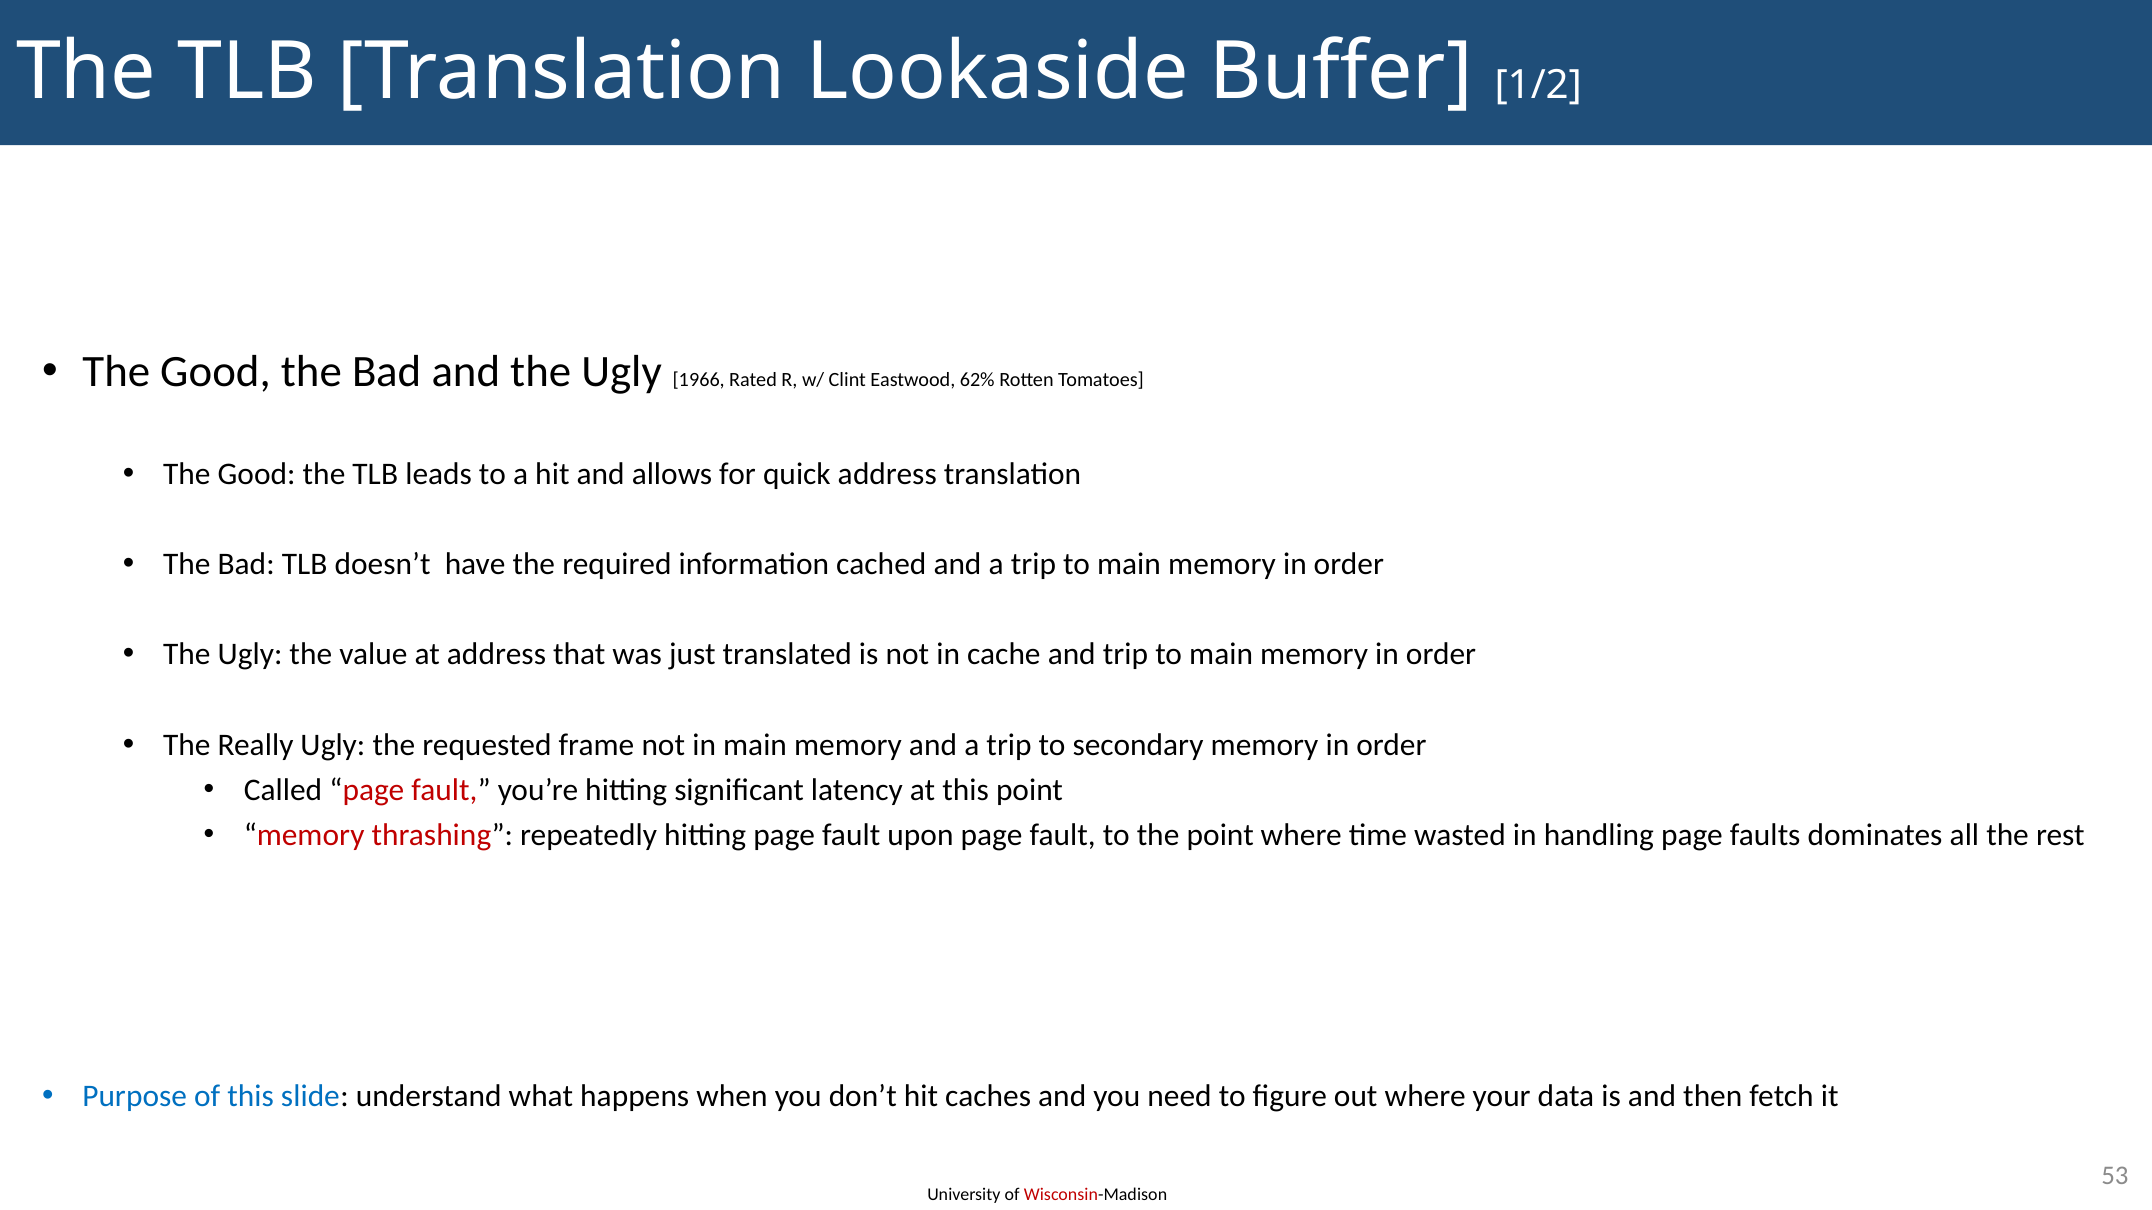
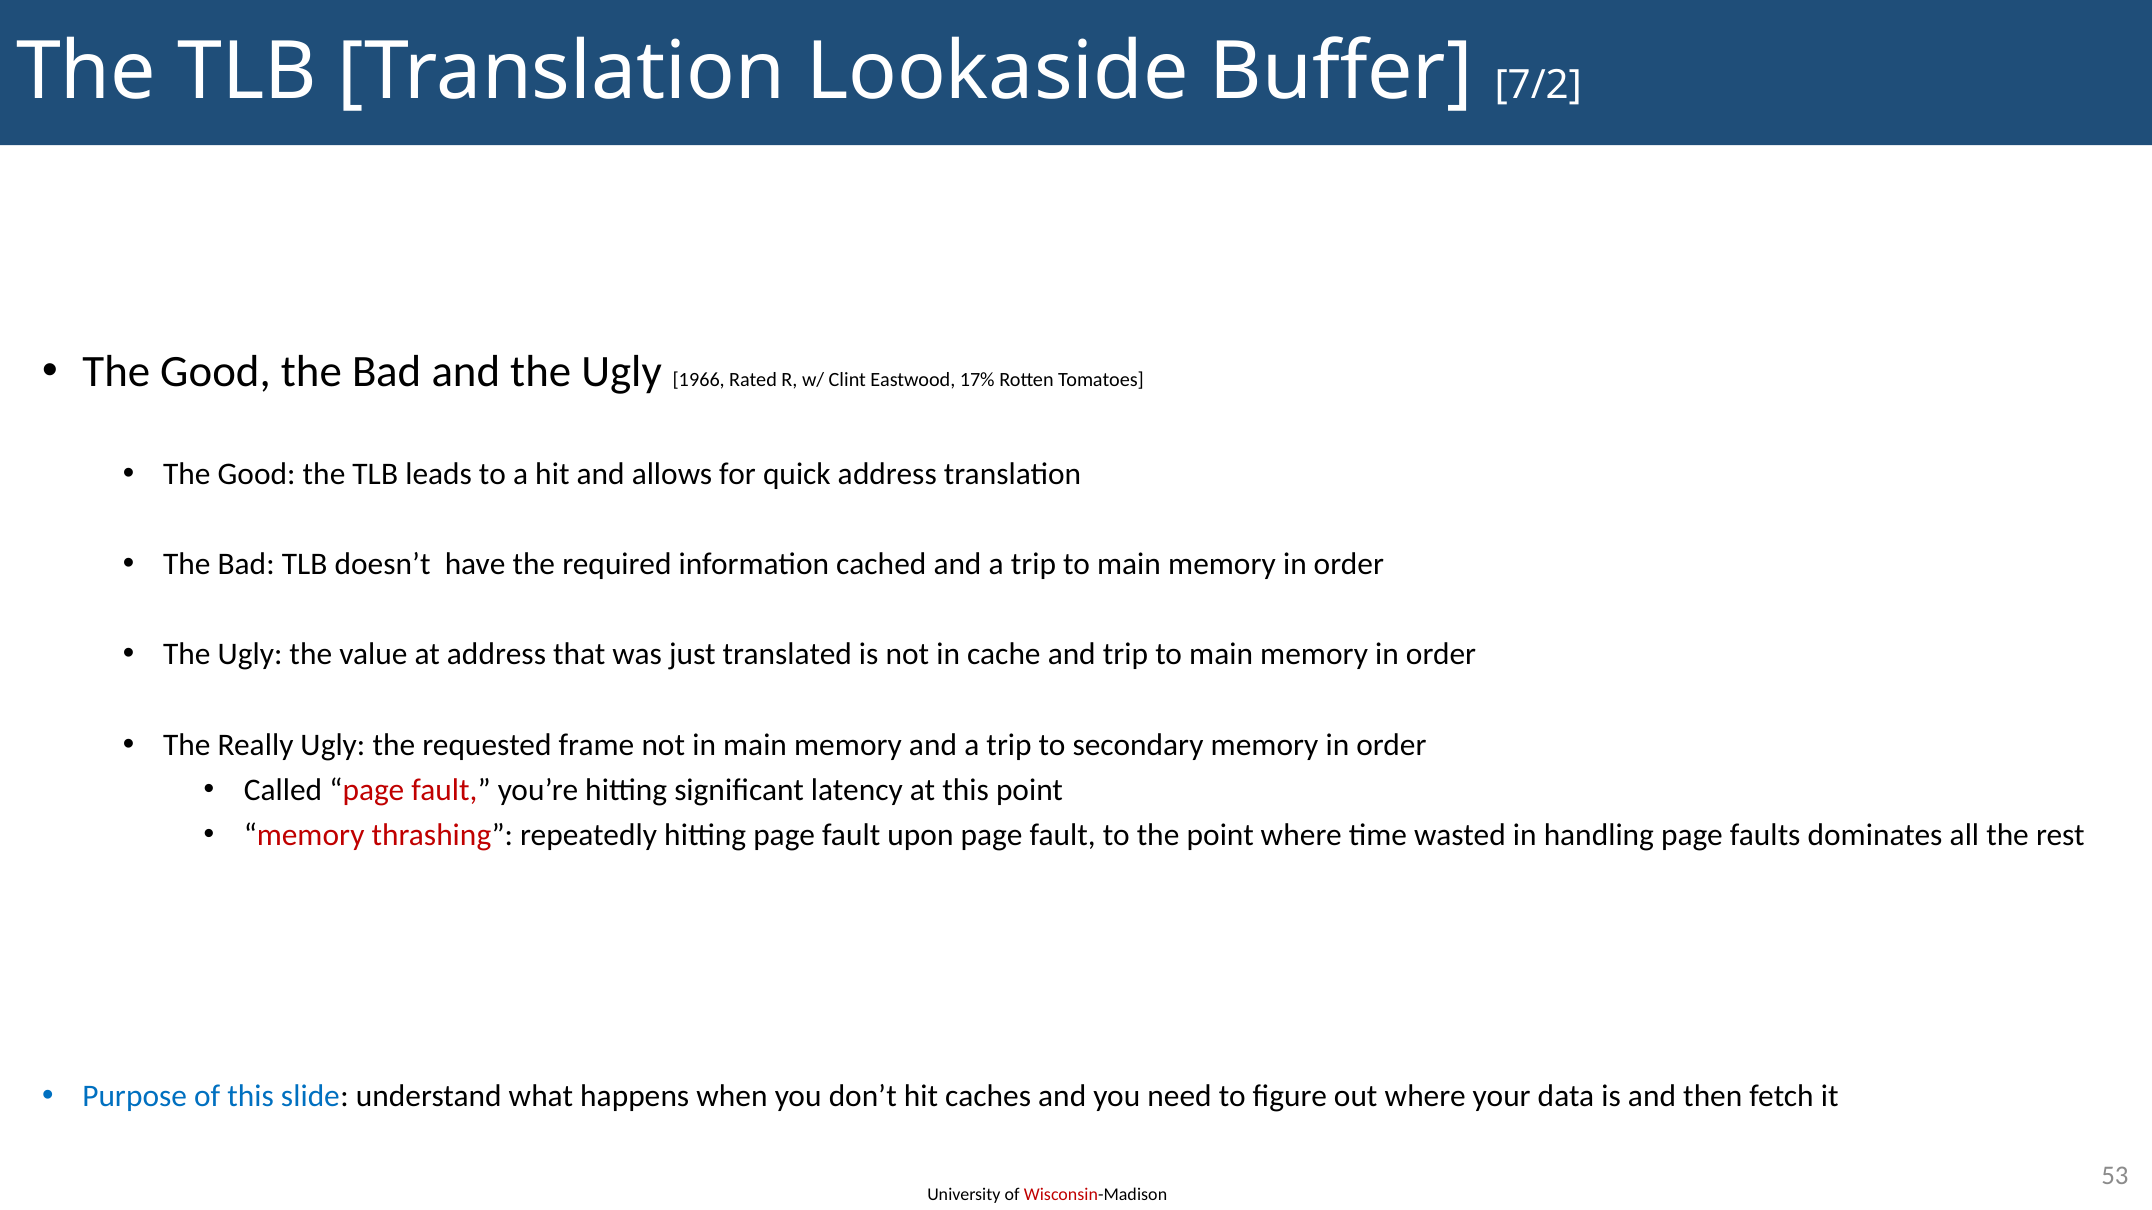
1/2: 1/2 -> 7/2 (1538, 85)
62%: 62% -> 17% (977, 380)
